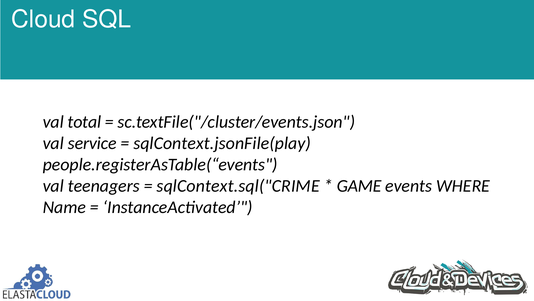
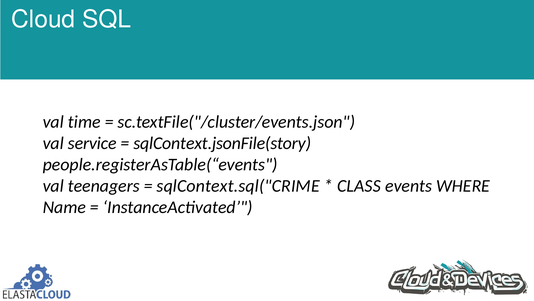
total: total -> time (84, 122)
sqlContext.jsonFile(play: sqlContext.jsonFile(play -> sqlContext.jsonFile(story (222, 143)
GAME: GAME -> CLASS (359, 186)
